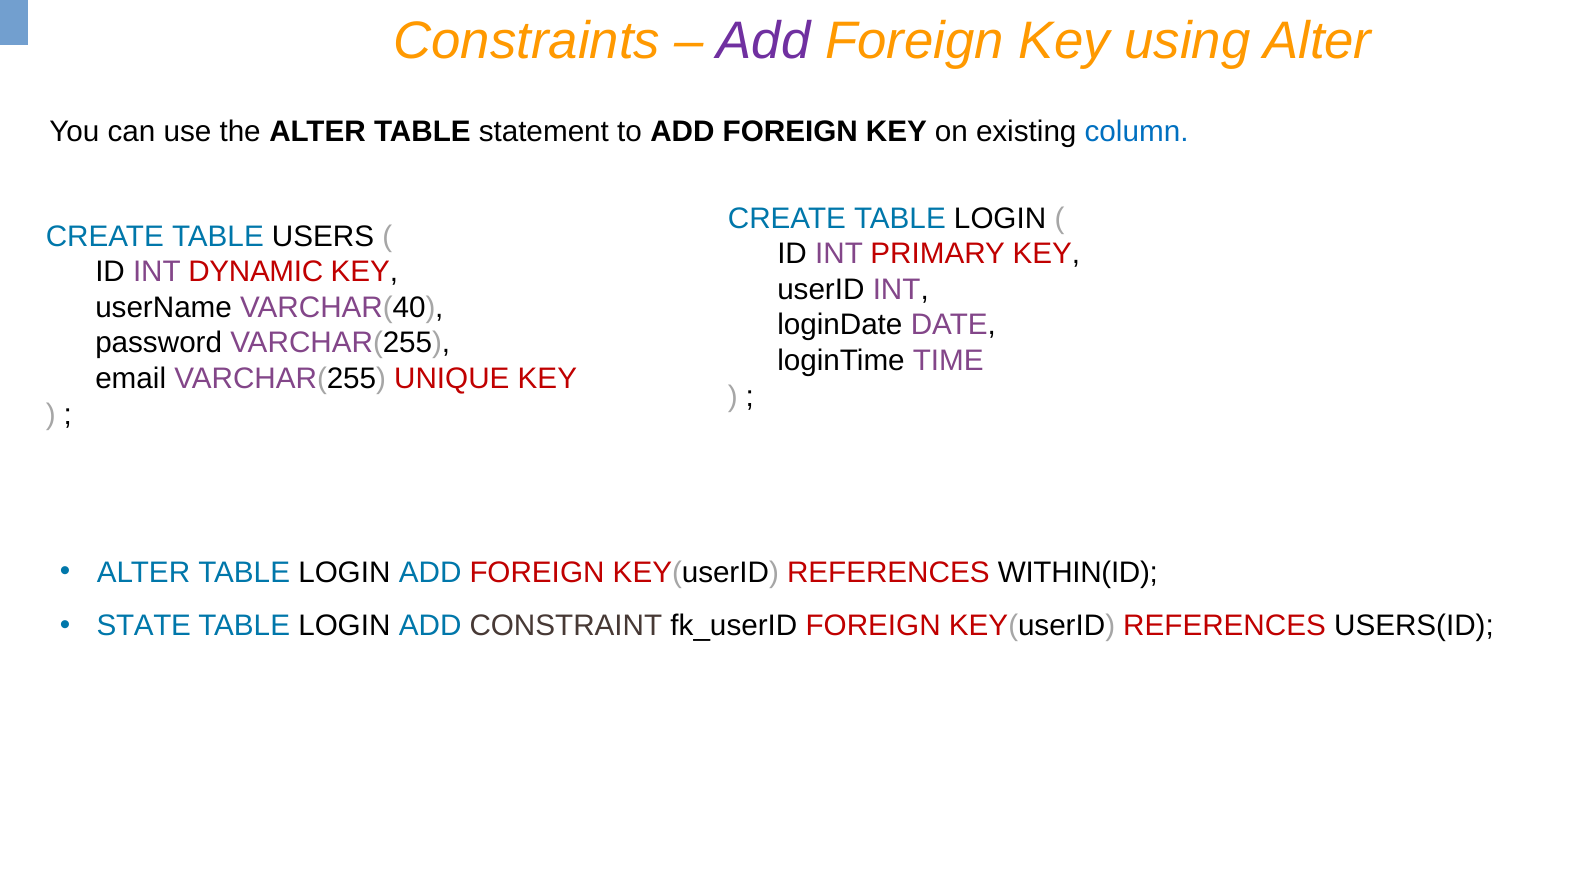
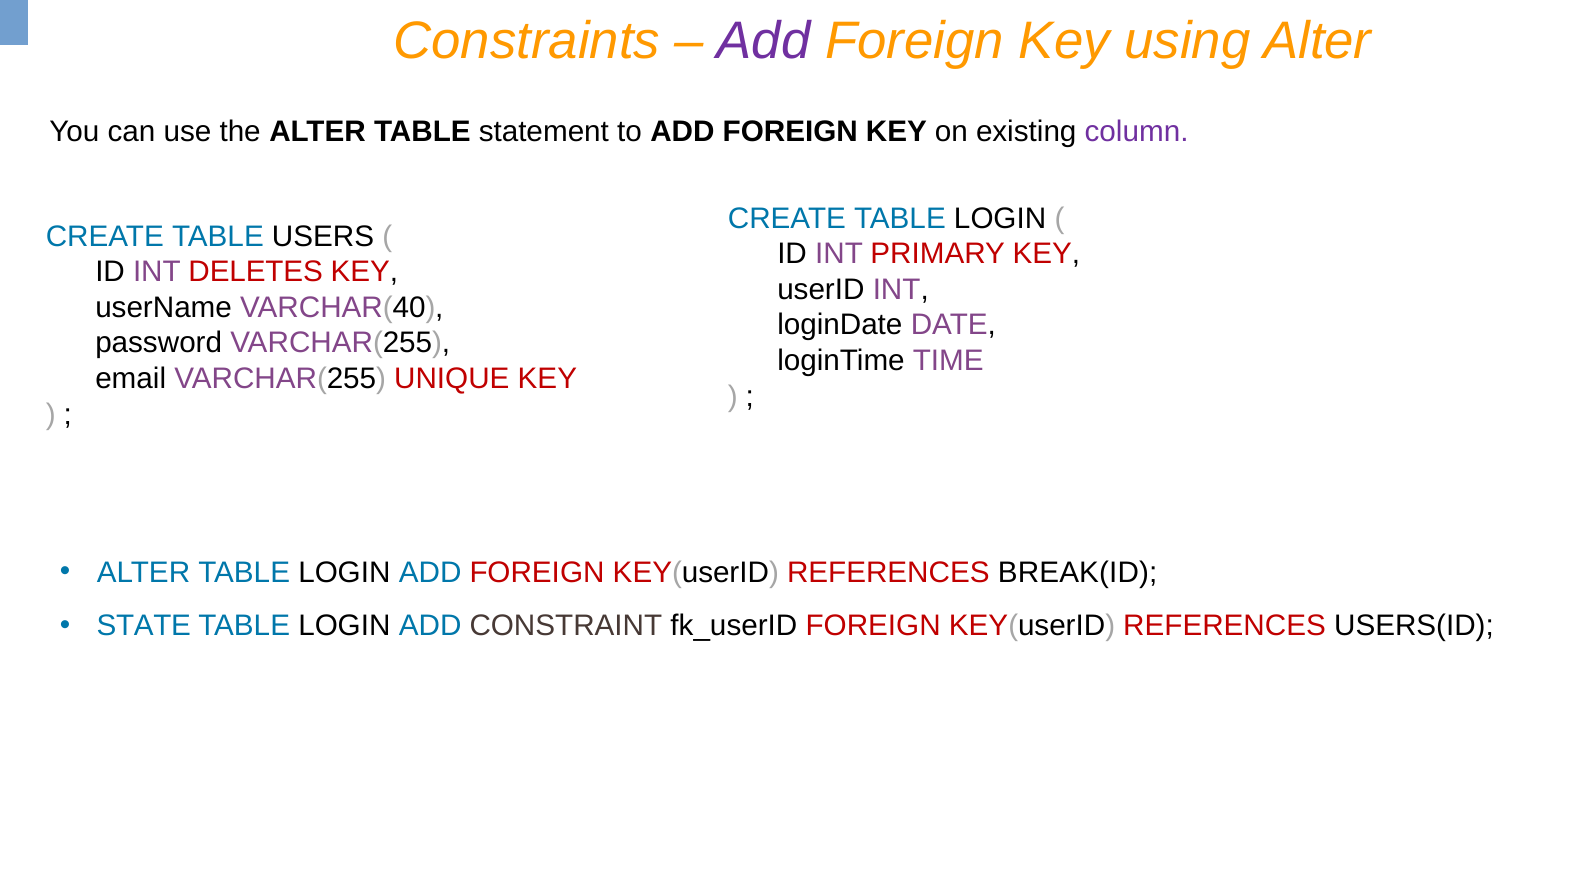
column colour: blue -> purple (1137, 132)
DYNAMIC: DYNAMIC -> DELETES (256, 272)
WITHIN(ID: WITHIN(ID -> BREAK(ID (1078, 573)
